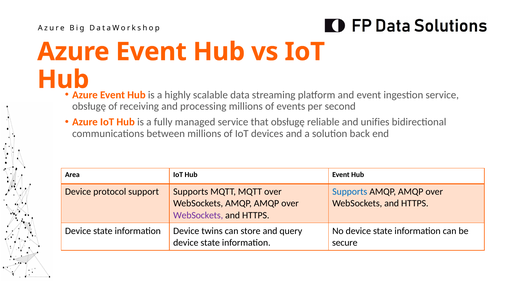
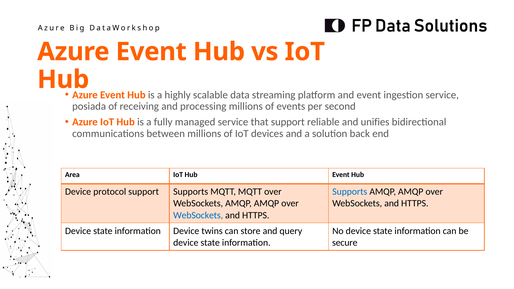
obsługę: obsługę -> posiada (89, 106)
that obsługę: obsługę -> support (288, 122)
WebSockets colour: purple -> blue (198, 215)
